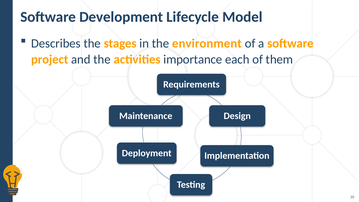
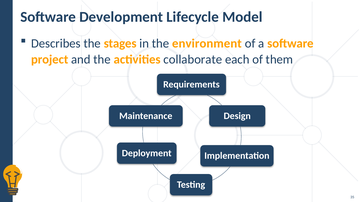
importance: importance -> collaborate (193, 59)
